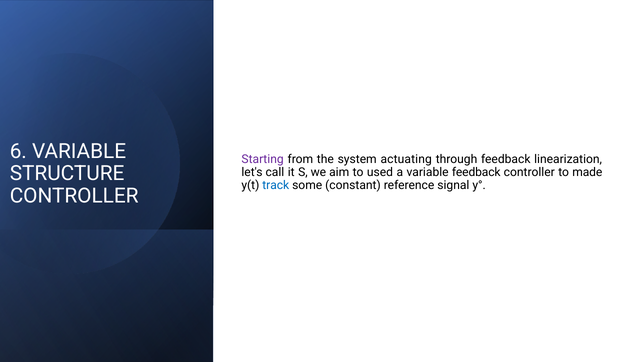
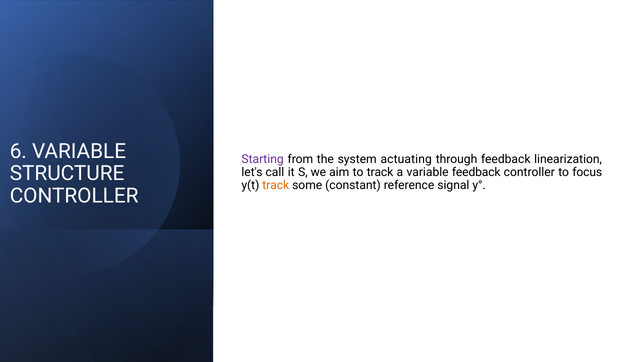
to used: used -> track (380, 172)
made: made -> focus (587, 172)
track colour: blue -> orange (276, 185)
